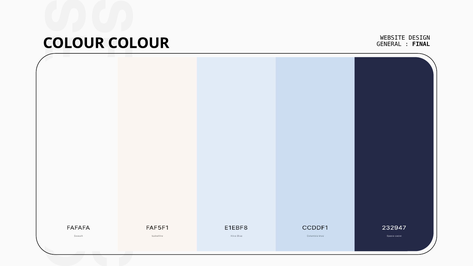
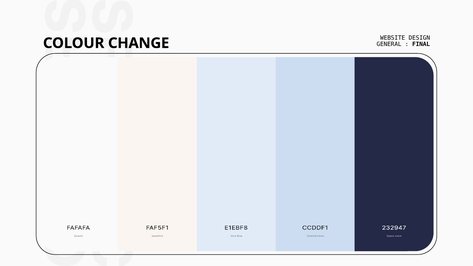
COLOUR COLOUR: COLOUR -> CHANGE (139, 43)
